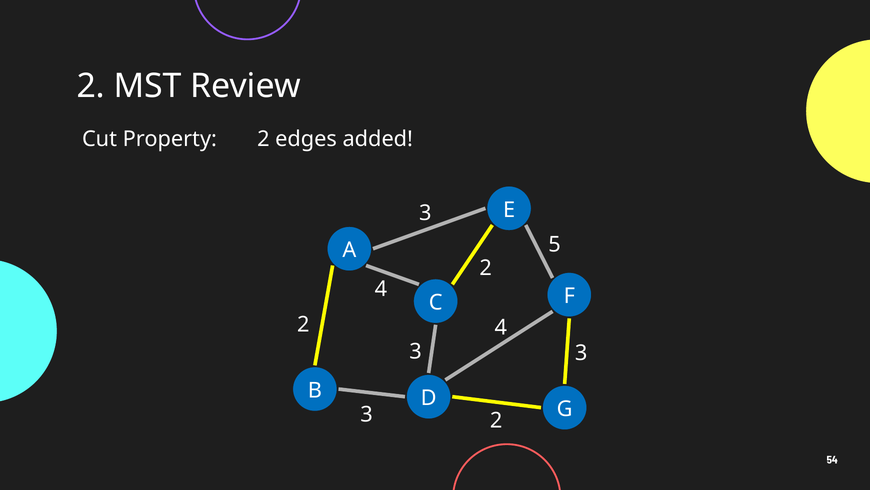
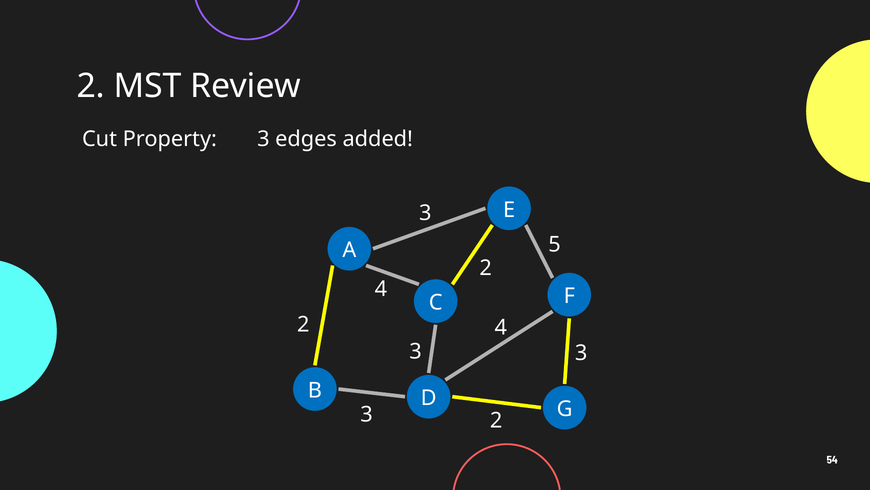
Property 2: 2 -> 3 (263, 139)
